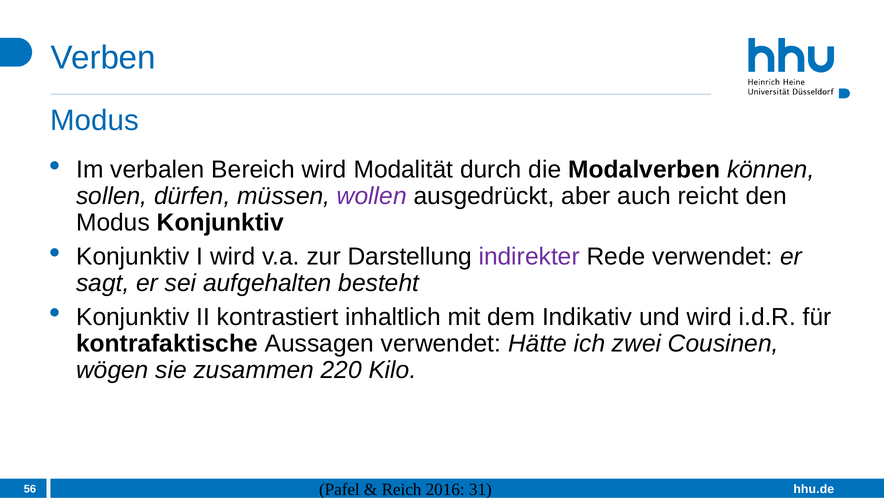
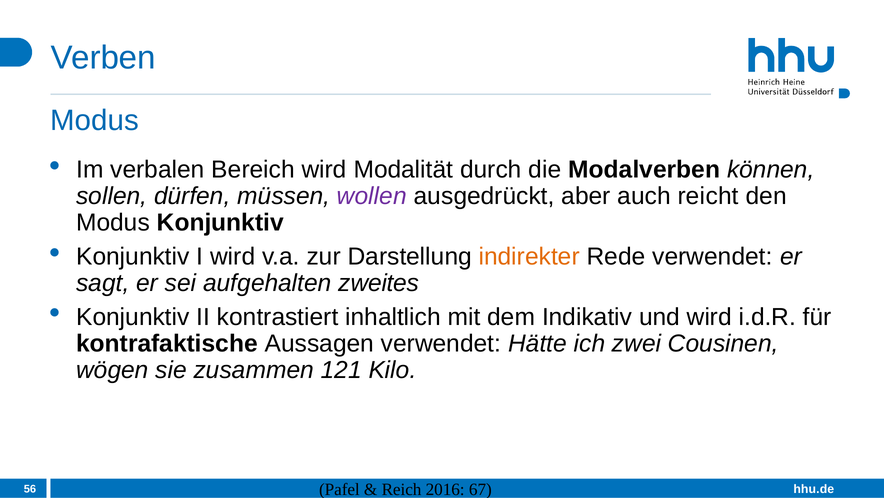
indirekter colour: purple -> orange (529, 256)
besteht: besteht -> zweites (379, 283)
220: 220 -> 121 (341, 370)
31: 31 -> 67 (480, 489)
